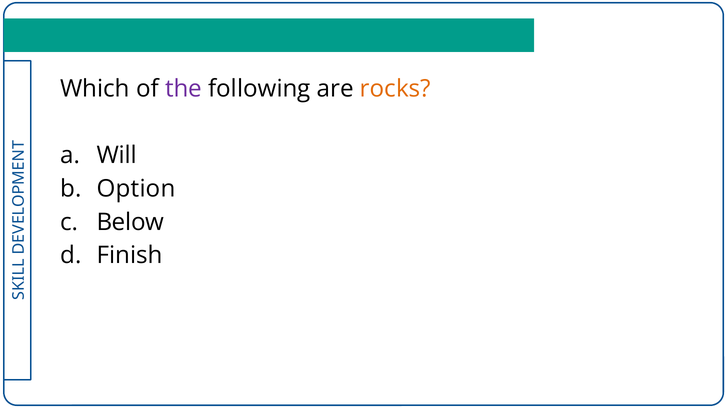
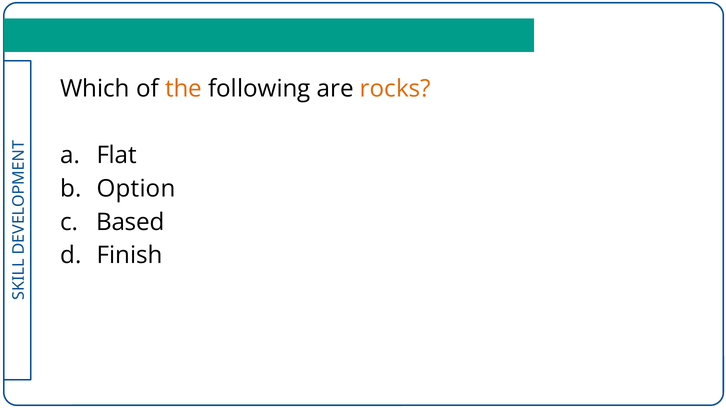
the colour: purple -> orange (184, 89)
Will: Will -> Flat (117, 156)
Below: Below -> Based (130, 222)
